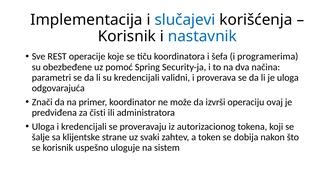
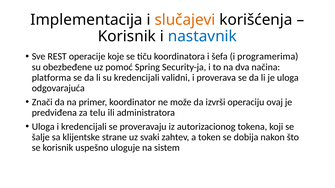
slučajevi colour: blue -> orange (185, 20)
parametri: parametri -> platforma (51, 78)
čisti: čisti -> telu (98, 113)
